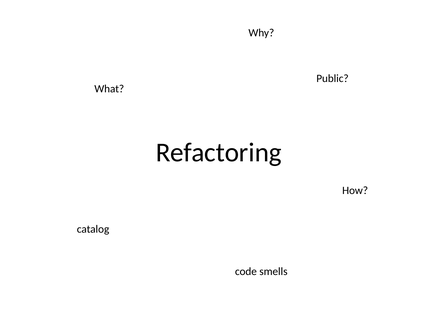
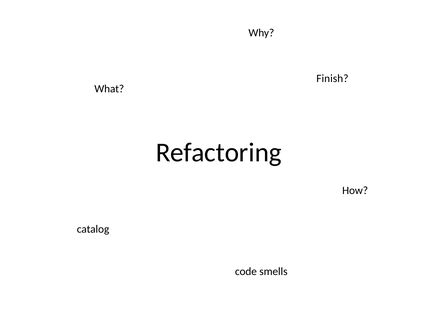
Public: Public -> Finish (332, 78)
